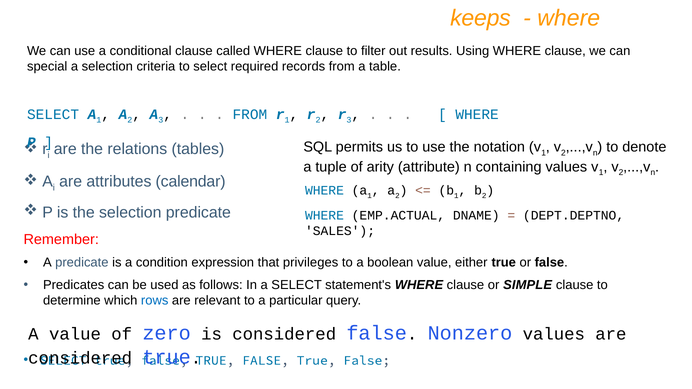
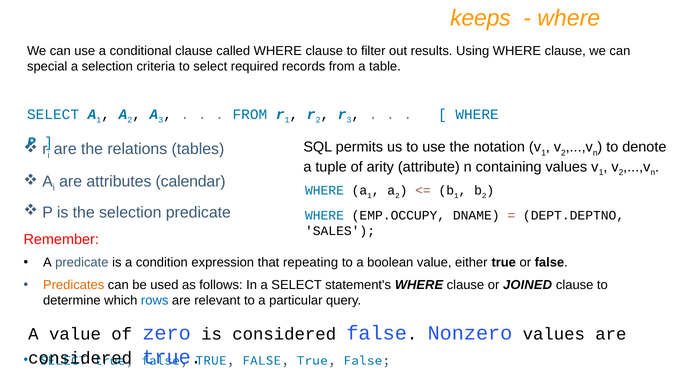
EMP.ACTUAL: EMP.ACTUAL -> EMP.OCCUPY (398, 215)
privileges: privileges -> repeating (311, 263)
Predicates colour: black -> orange (74, 285)
SIMPLE: SIMPLE -> JOINED (528, 285)
